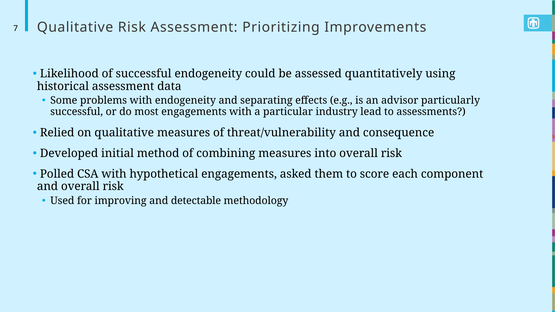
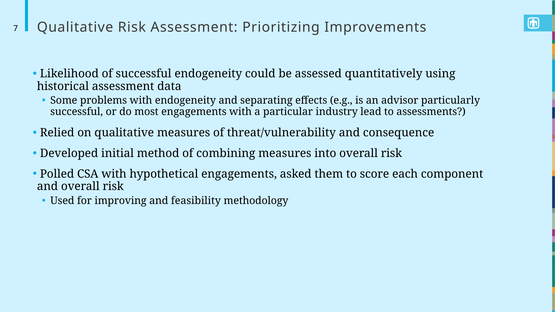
detectable: detectable -> feasibility (196, 201)
